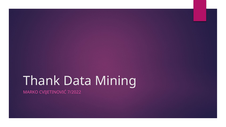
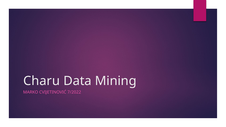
Thank: Thank -> Charu (42, 81)
